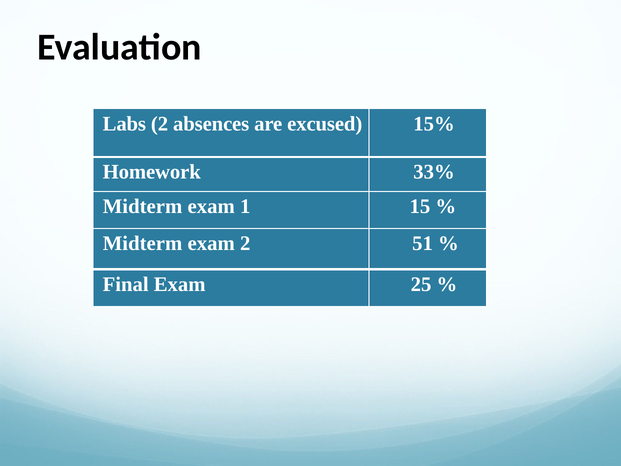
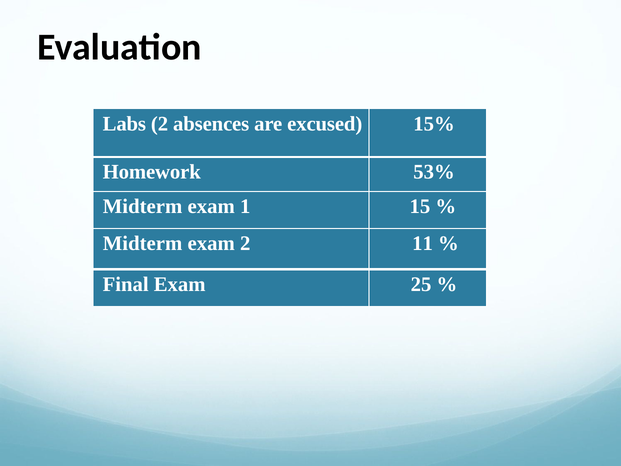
33%: 33% -> 53% (434, 172)
51: 51 -> 11 (423, 243)
